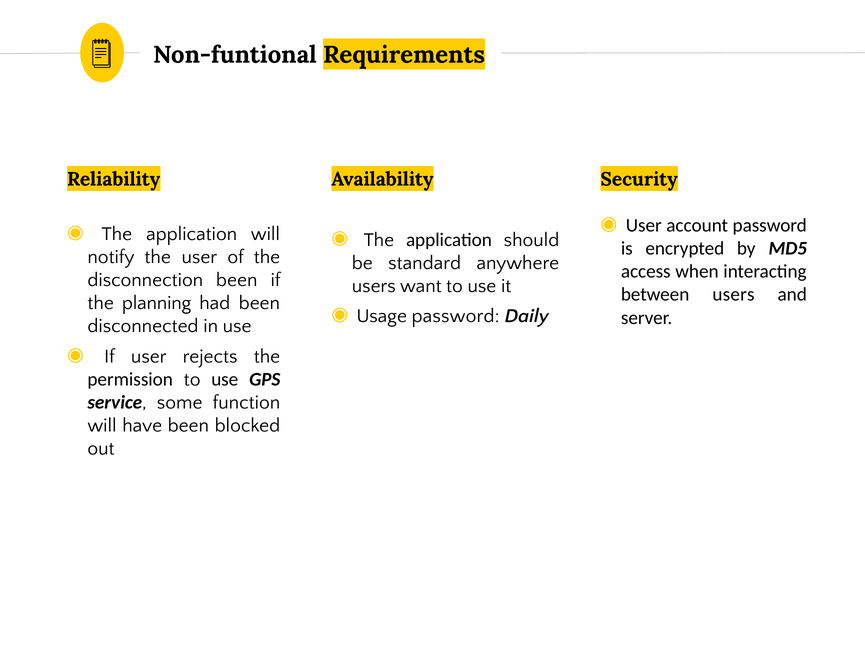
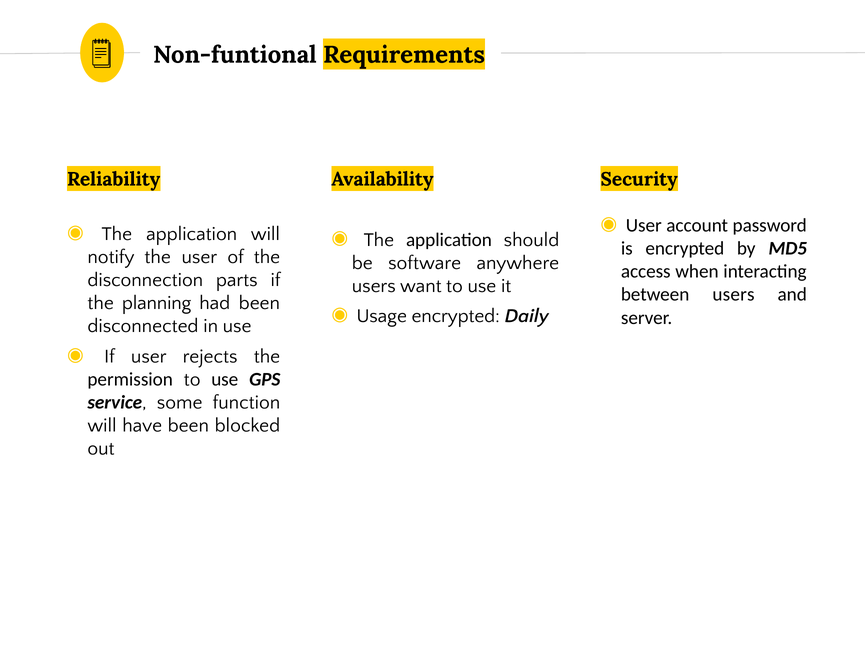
standard: standard -> software (425, 263)
disconnection been: been -> parts (237, 280)
Usage password: password -> encrypted (456, 316)
